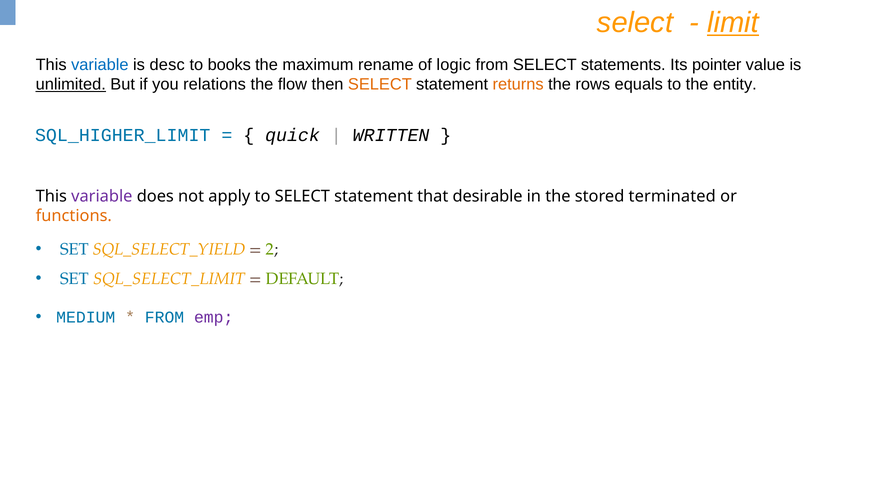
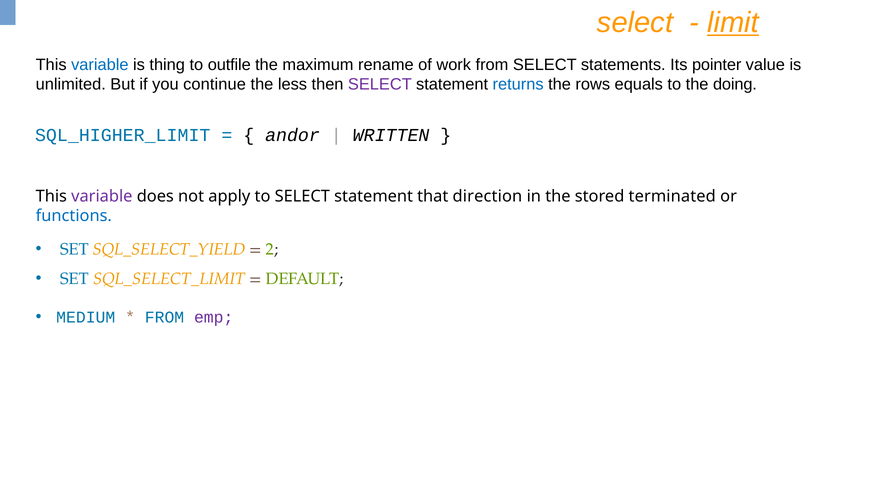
desc: desc -> thing (167, 65)
books: books -> outfile (229, 65)
logic: logic -> work (454, 65)
unlimited underline: present -> none (71, 84)
relations: relations -> continue (215, 84)
flow: flow -> less (293, 84)
SELECT colour: orange -> purple (380, 84)
returns colour: orange -> blue (518, 84)
entity: entity -> doing (735, 84)
quick: quick -> andor (292, 135)
desirable: desirable -> direction (487, 196)
functions colour: orange -> blue (74, 216)
